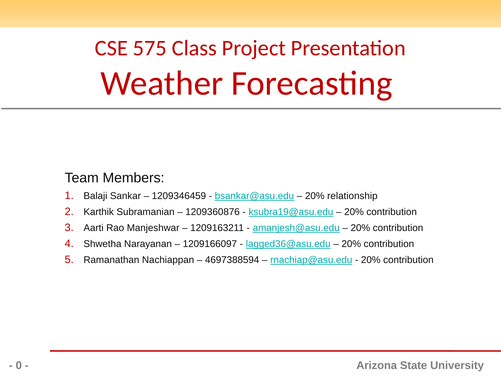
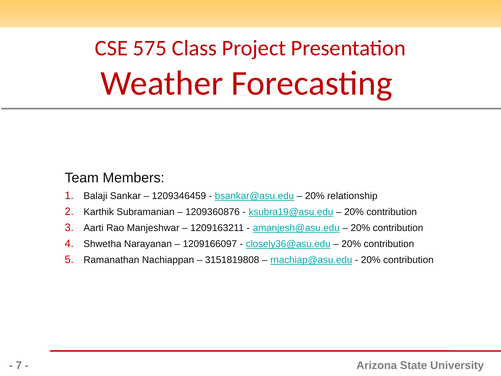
lagged36@asu.edu: lagged36@asu.edu -> closely36@asu.edu (288, 244)
4697388594: 4697388594 -> 3151819808 (232, 260)
0: 0 -> 7 (19, 365)
